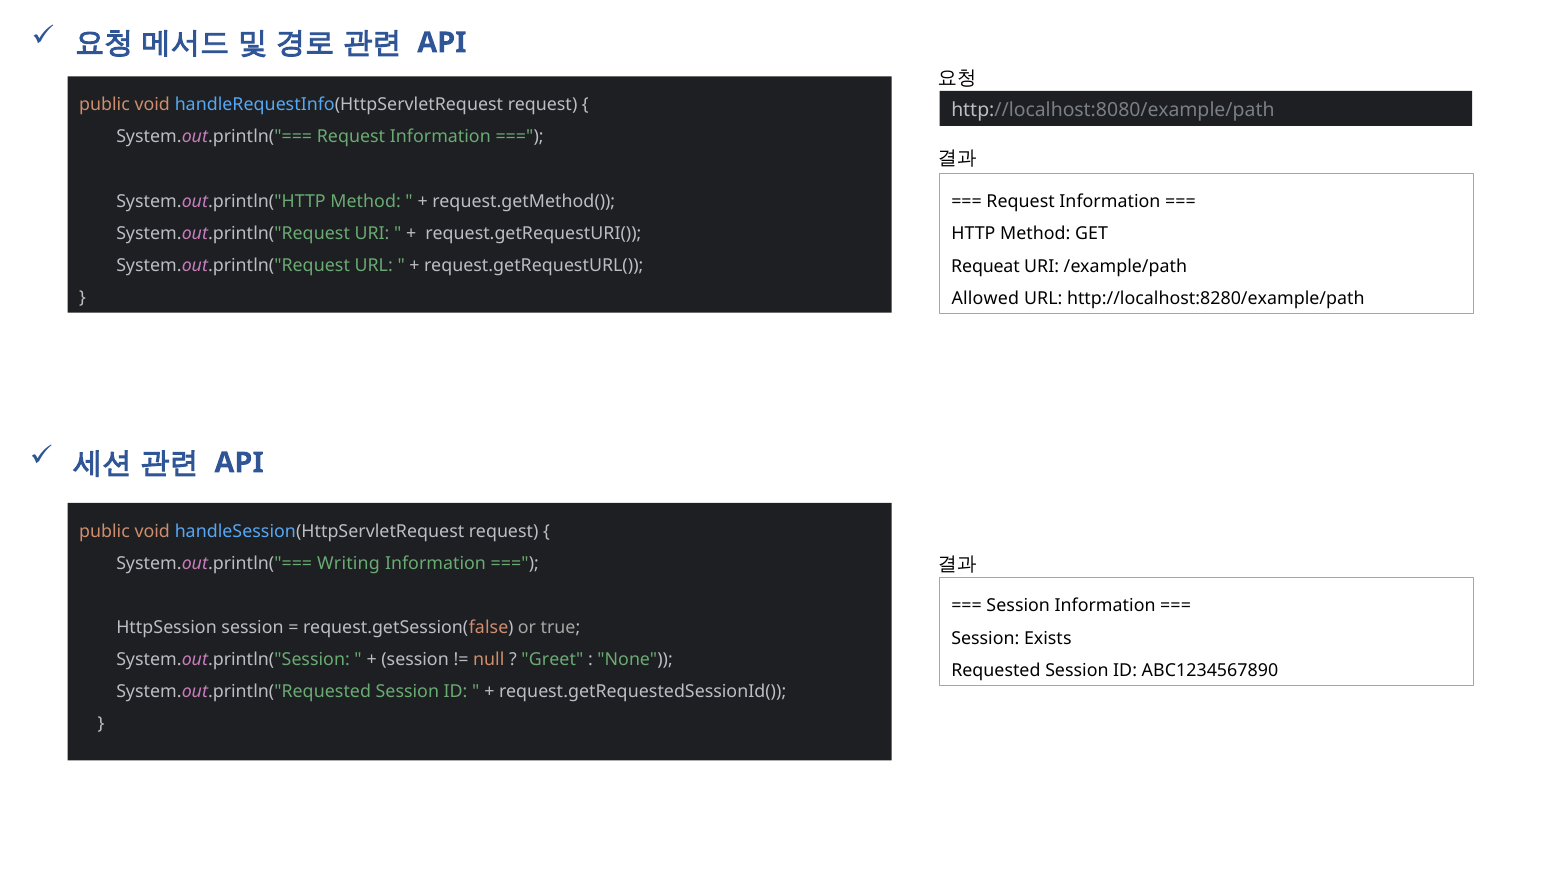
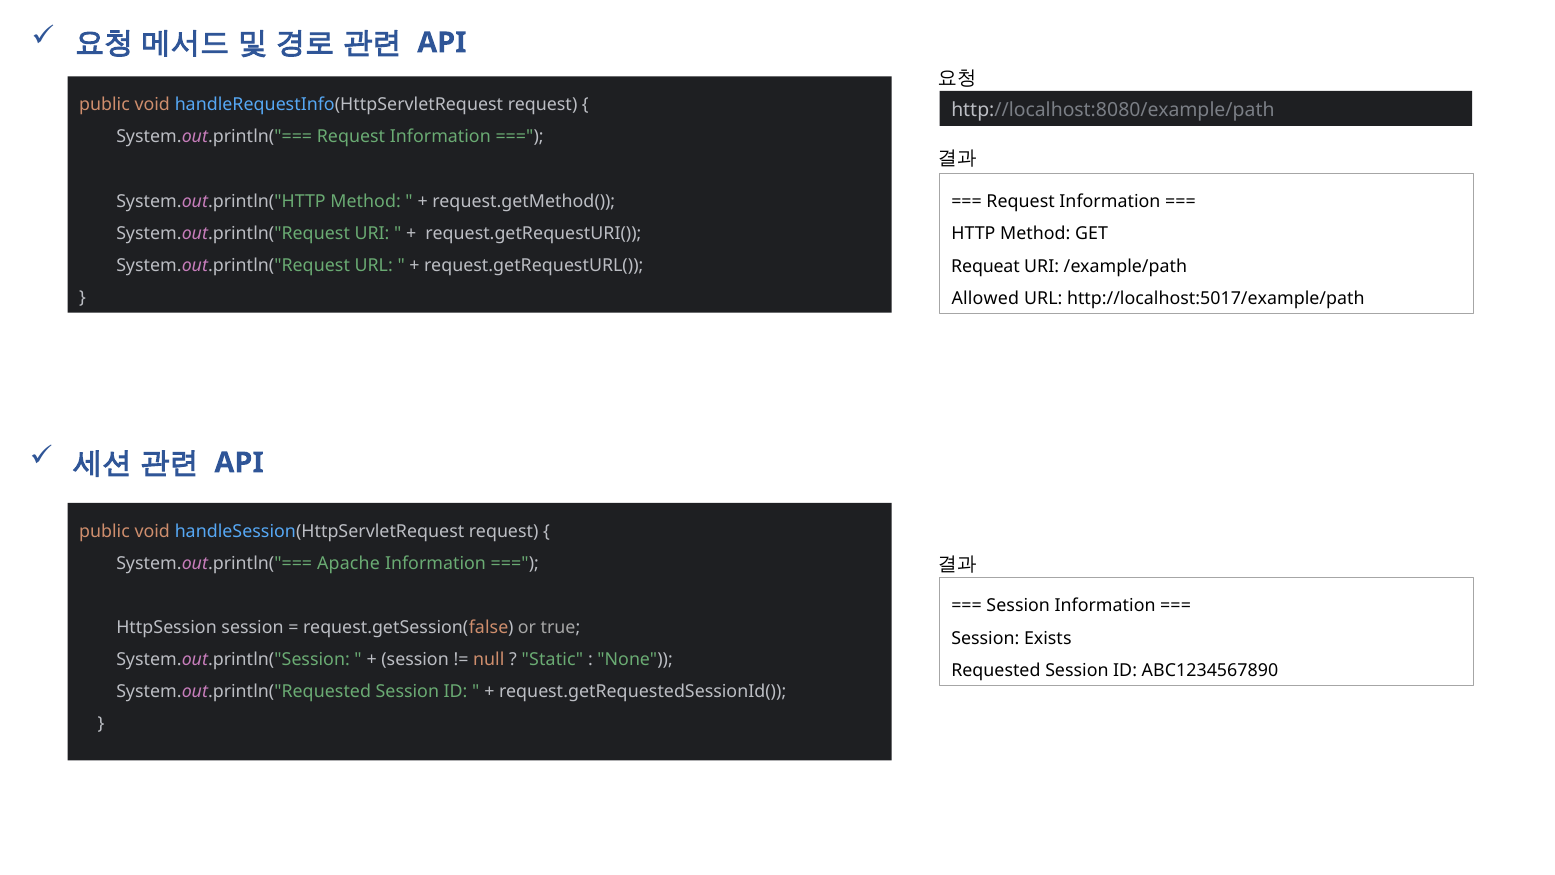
http://localhost:8280/example/path: http://localhost:8280/example/path -> http://localhost:5017/example/path (1216, 298)
Writing: Writing -> Apache (349, 563)
Greet: Greet -> Static (552, 659)
